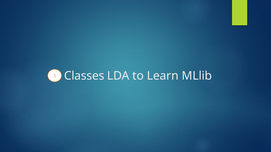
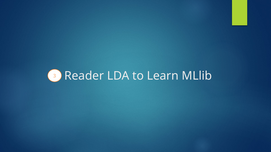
Classes: Classes -> Reader (84, 76)
